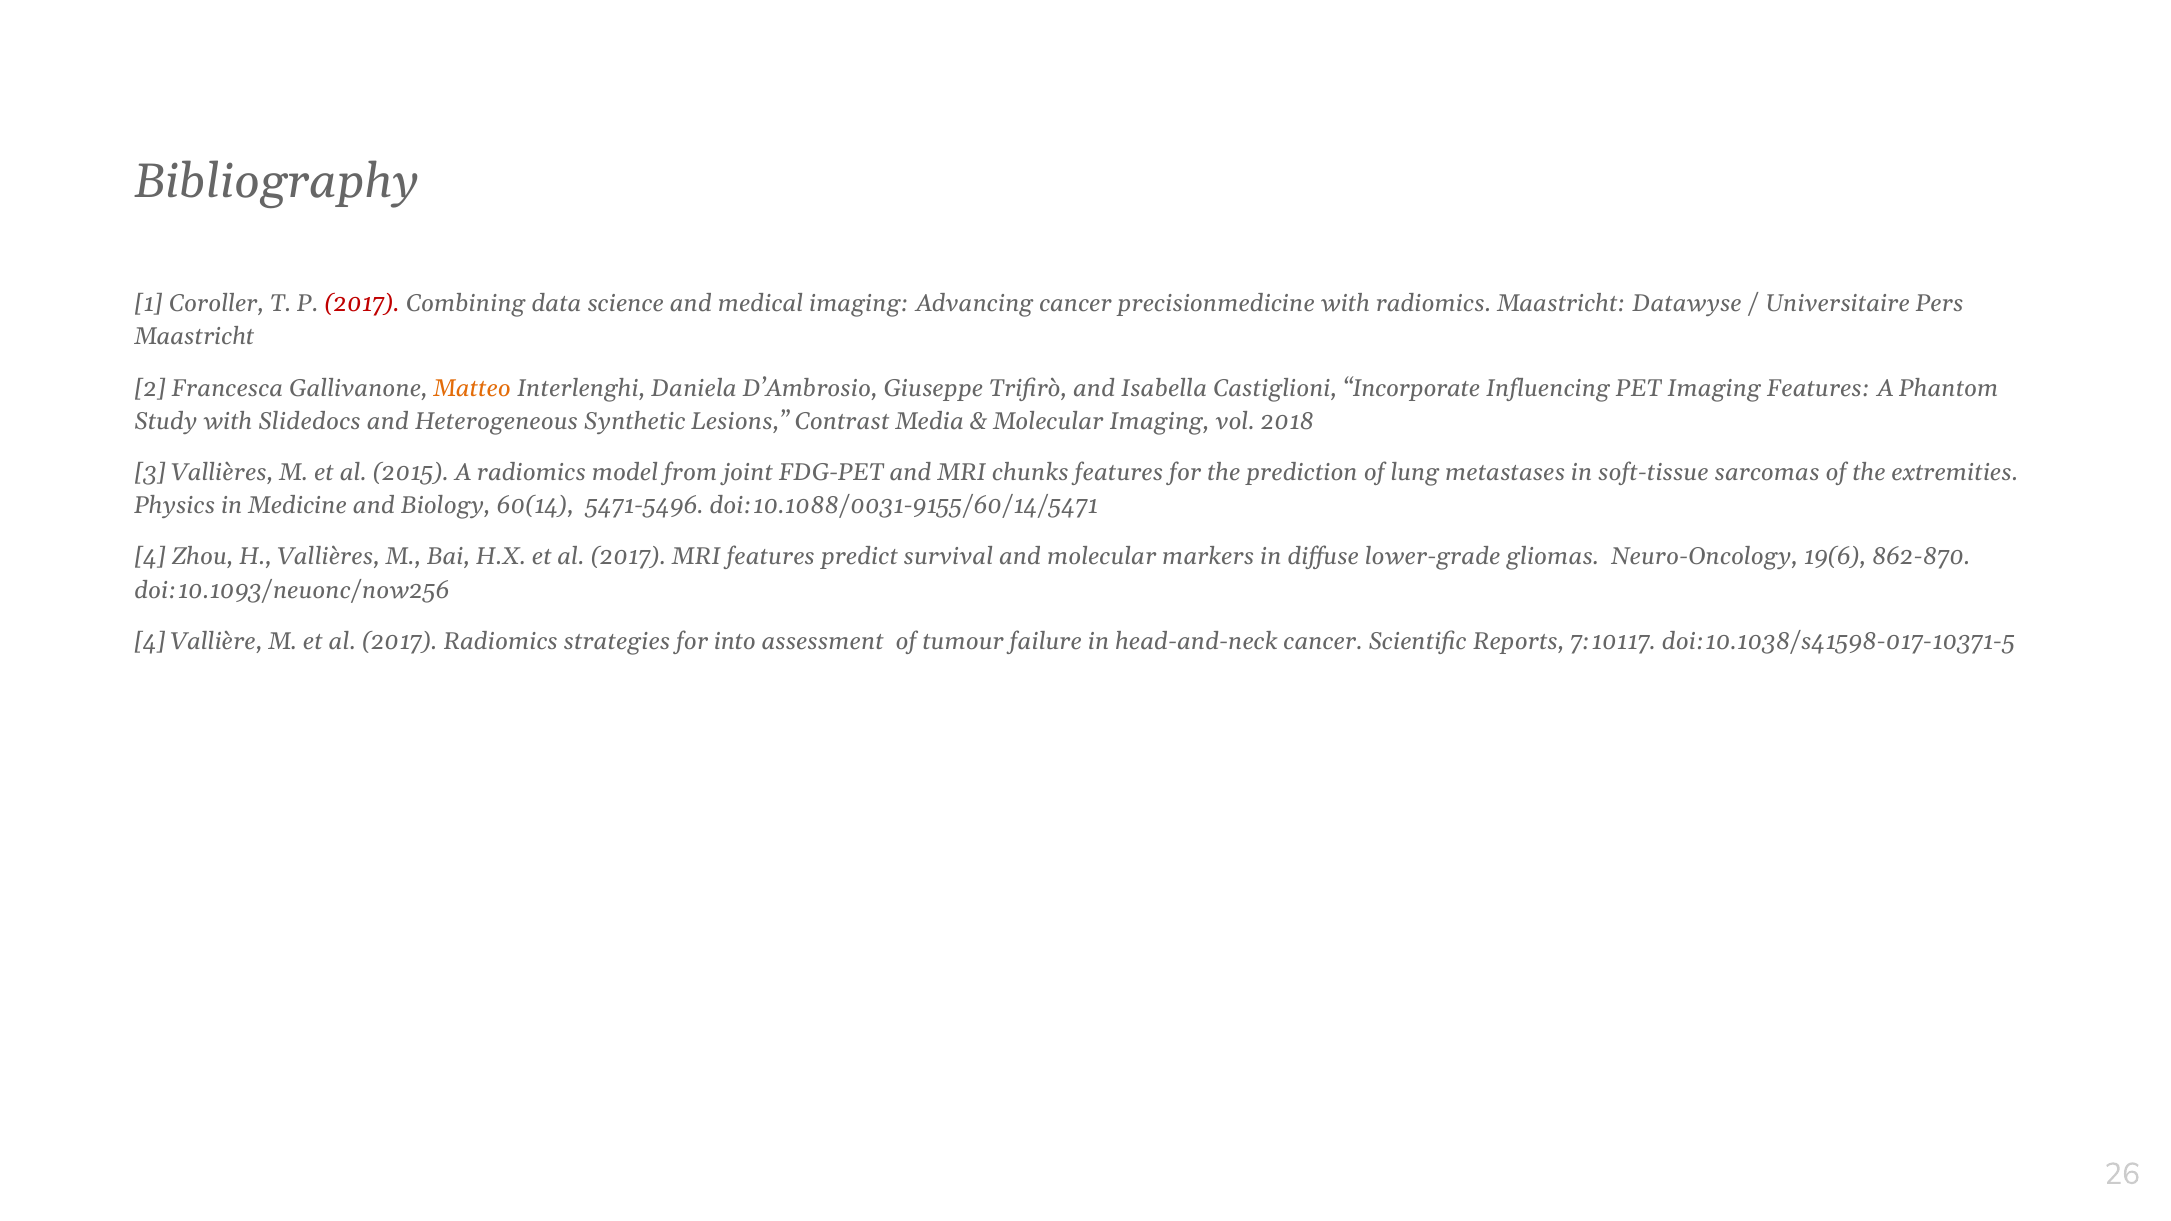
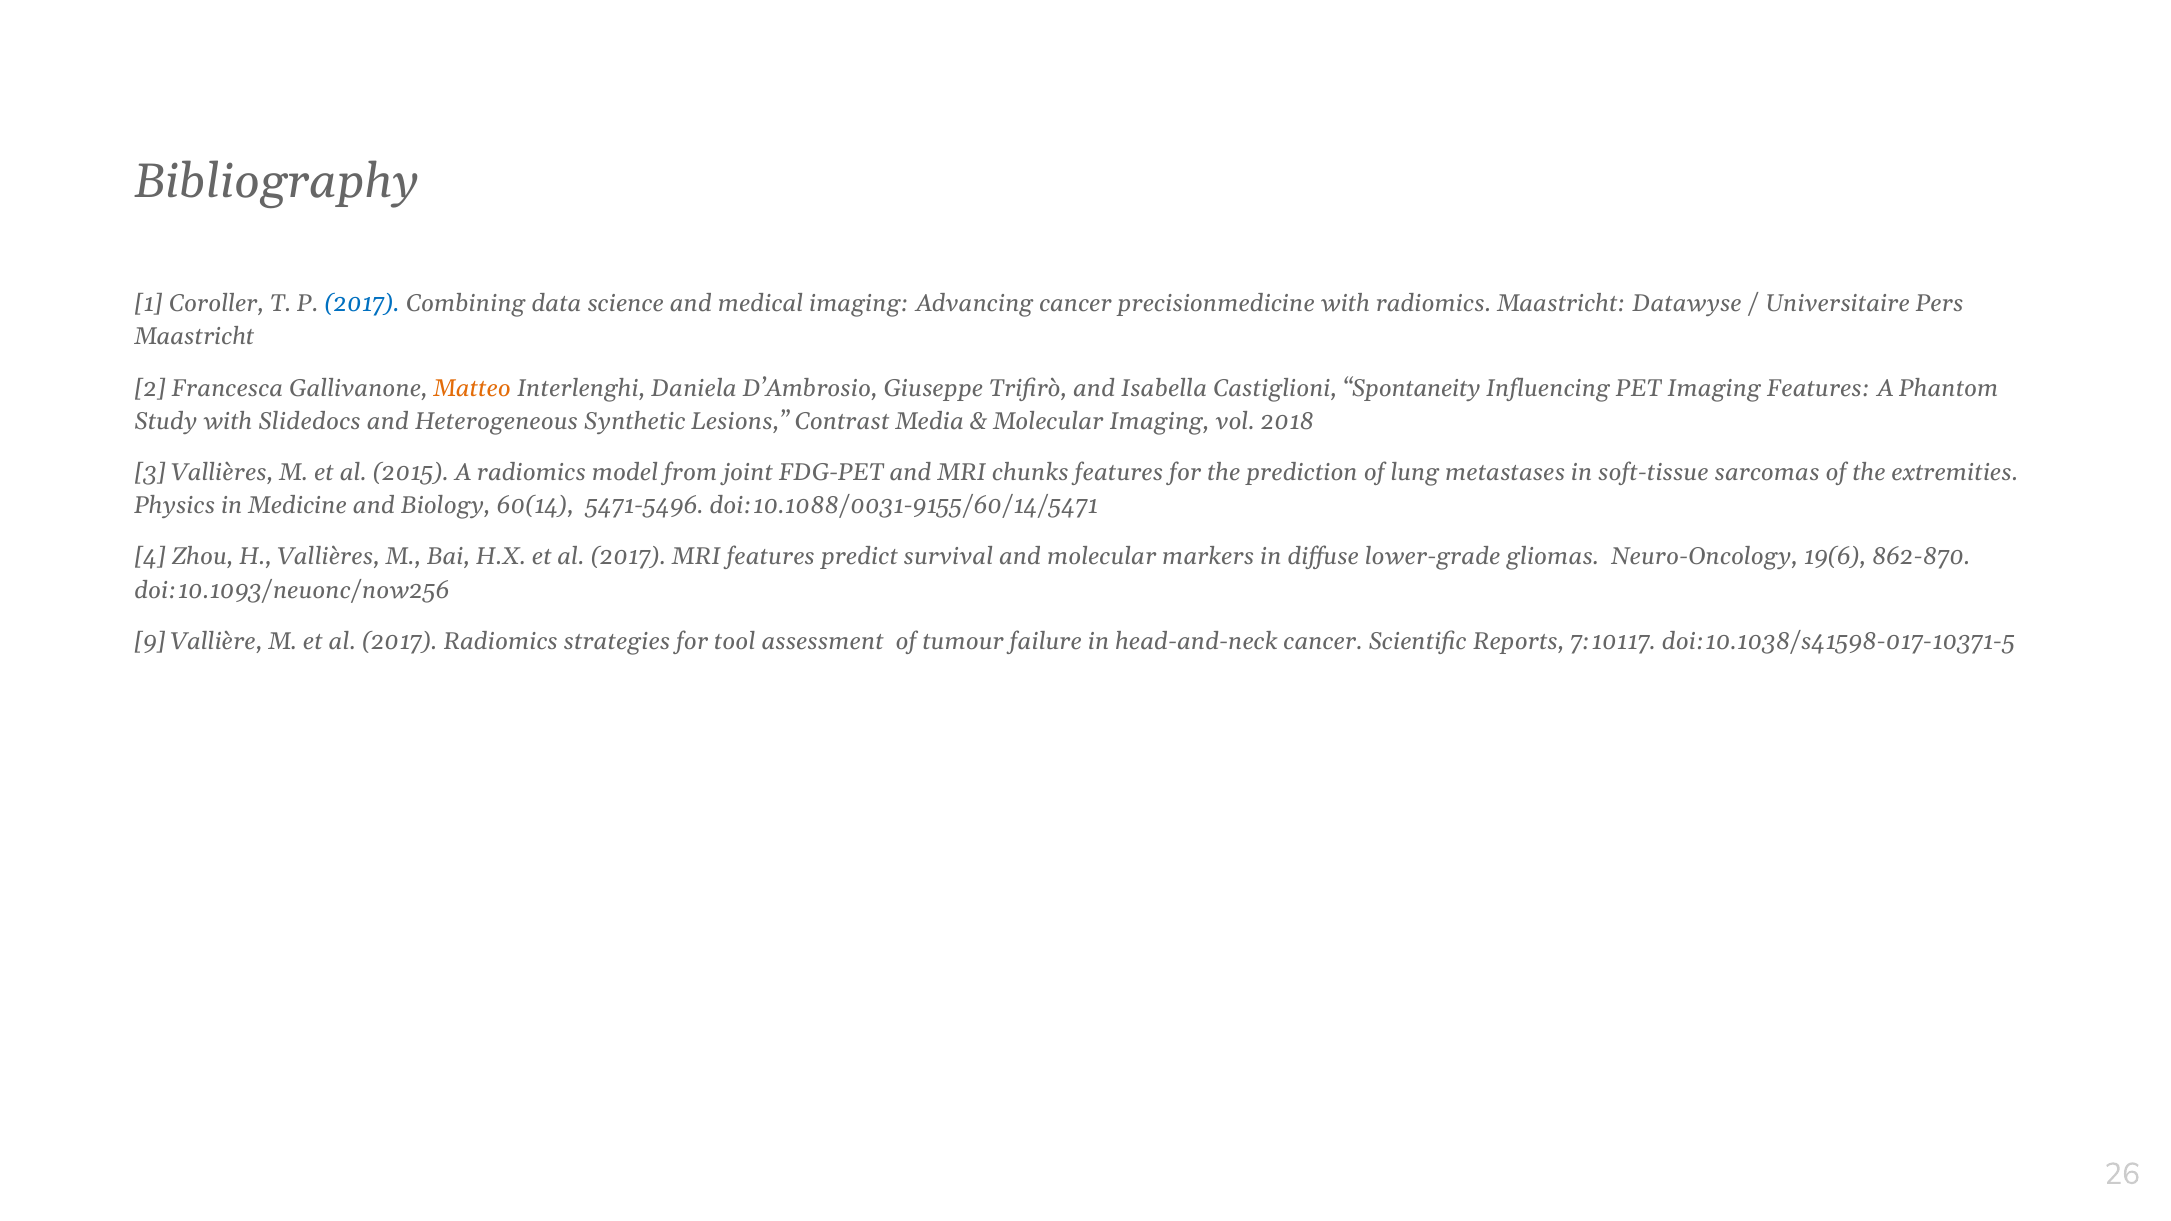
2017 colour: red -> blue (362, 304)
Incorporate: Incorporate -> Spontaneity (1412, 388)
4: 4 -> 9 (150, 641)
into: into -> tool (735, 641)
